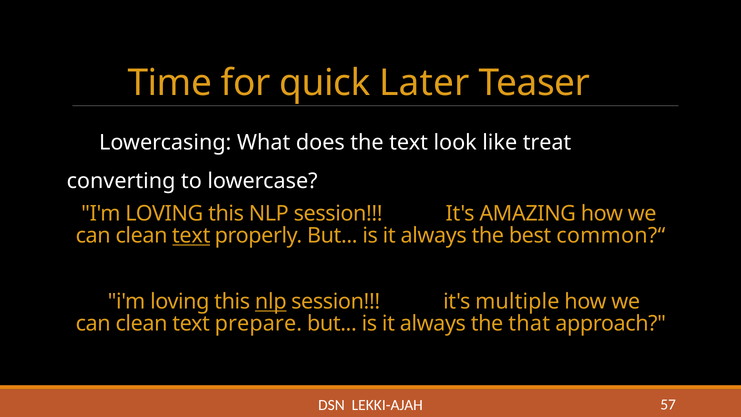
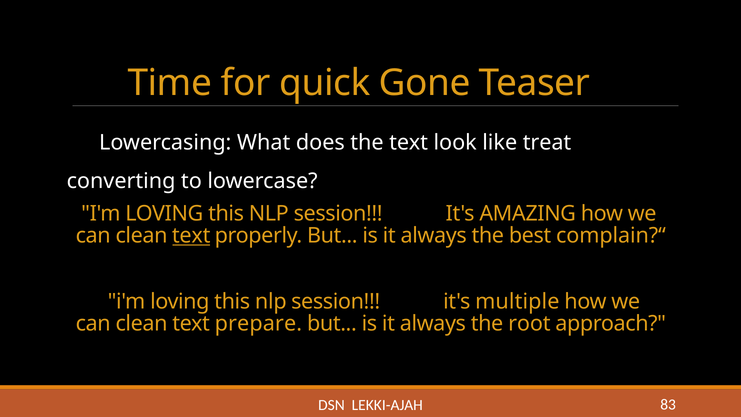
Later: Later -> Gone (425, 83)
common?“: common?“ -> complain?“ (611, 236)
nlp underline: present -> none (271, 302)
that: that -> root (529, 324)
57: 57 -> 83 (668, 405)
